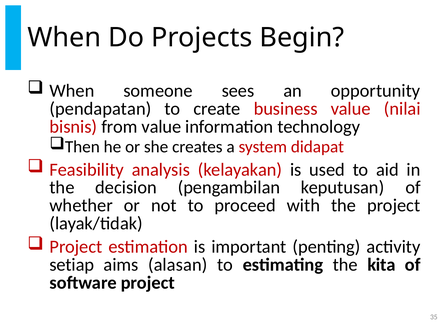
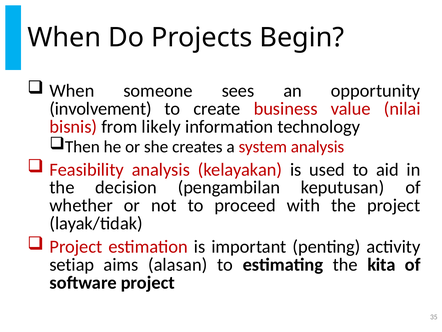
pendapatan: pendapatan -> involvement (101, 109)
from value: value -> likely (161, 126)
system didapat: didapat -> analysis (317, 147)
